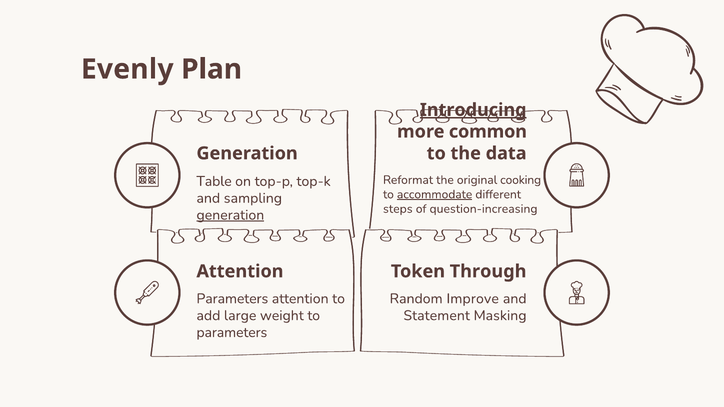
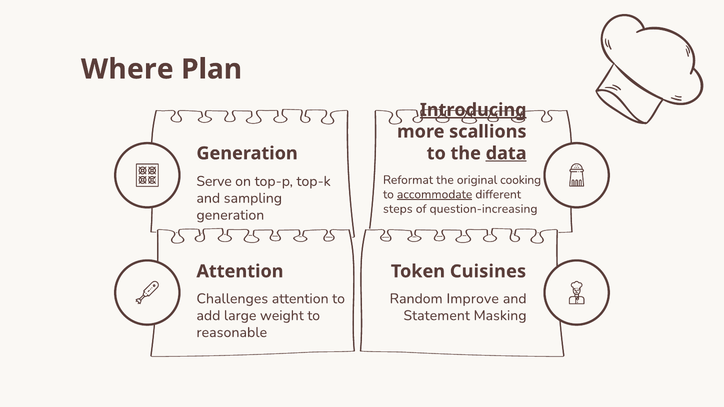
Evenly: Evenly -> Where (127, 69)
common: common -> scallions (488, 132)
data underline: none -> present (506, 153)
Table: Table -> Serve (214, 181)
generation underline: present -> none (230, 215)
Through: Through -> Cuisines (488, 272)
Parameters: Parameters -> Challenges (232, 299)
parameters: parameters -> reasonable (232, 333)
